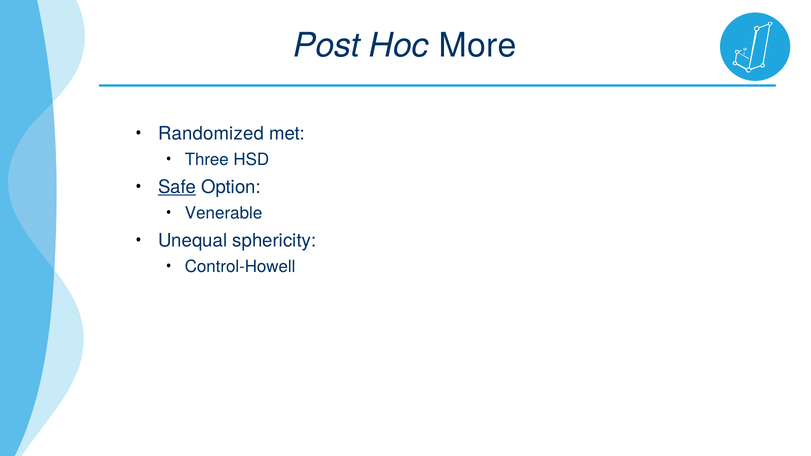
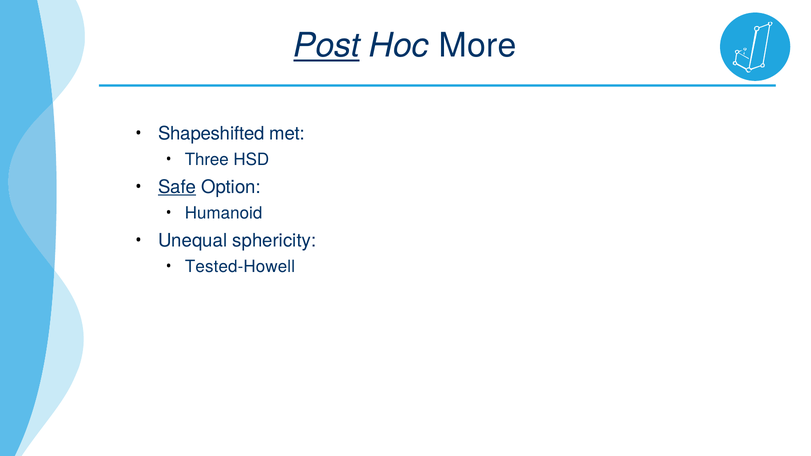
Post underline: none -> present (327, 46)
Randomized: Randomized -> Shapeshifted (211, 134)
Venerable: Venerable -> Humanoid (224, 213)
Control-Howell: Control-Howell -> Tested-Howell (240, 267)
